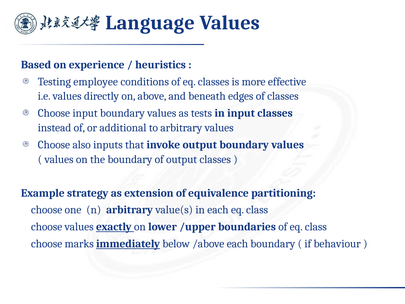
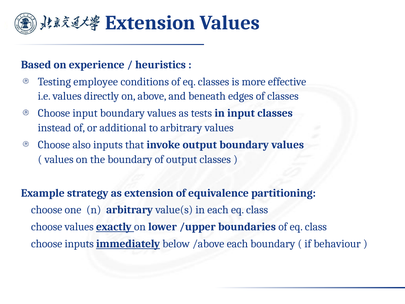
Language: Language -> Extension (150, 23)
choose marks: marks -> inputs (79, 244)
